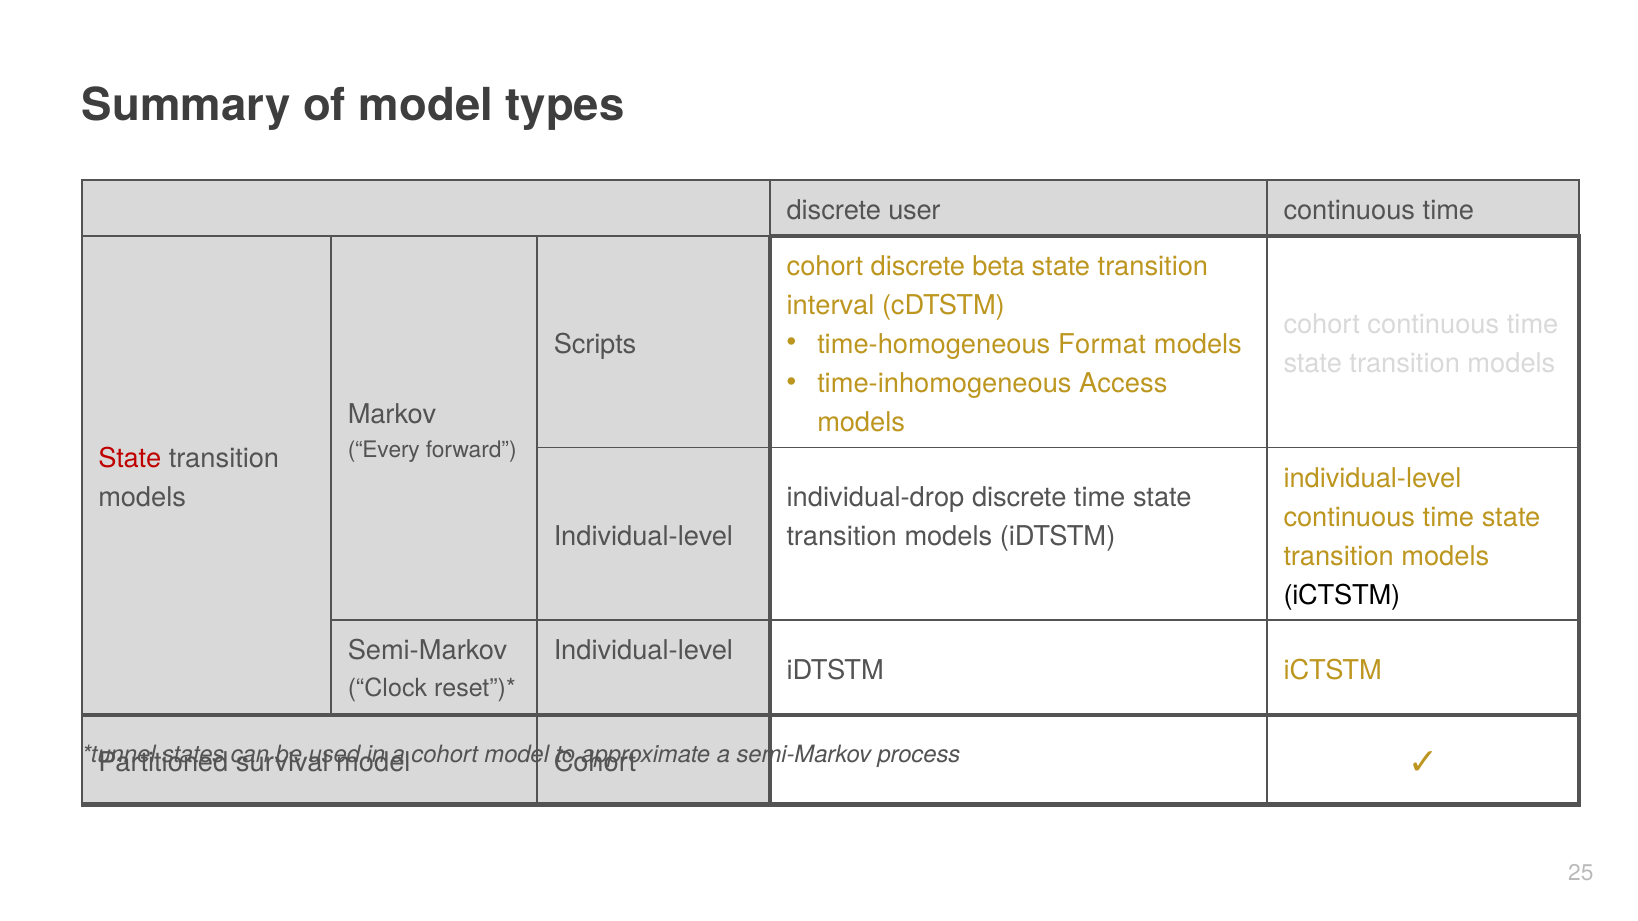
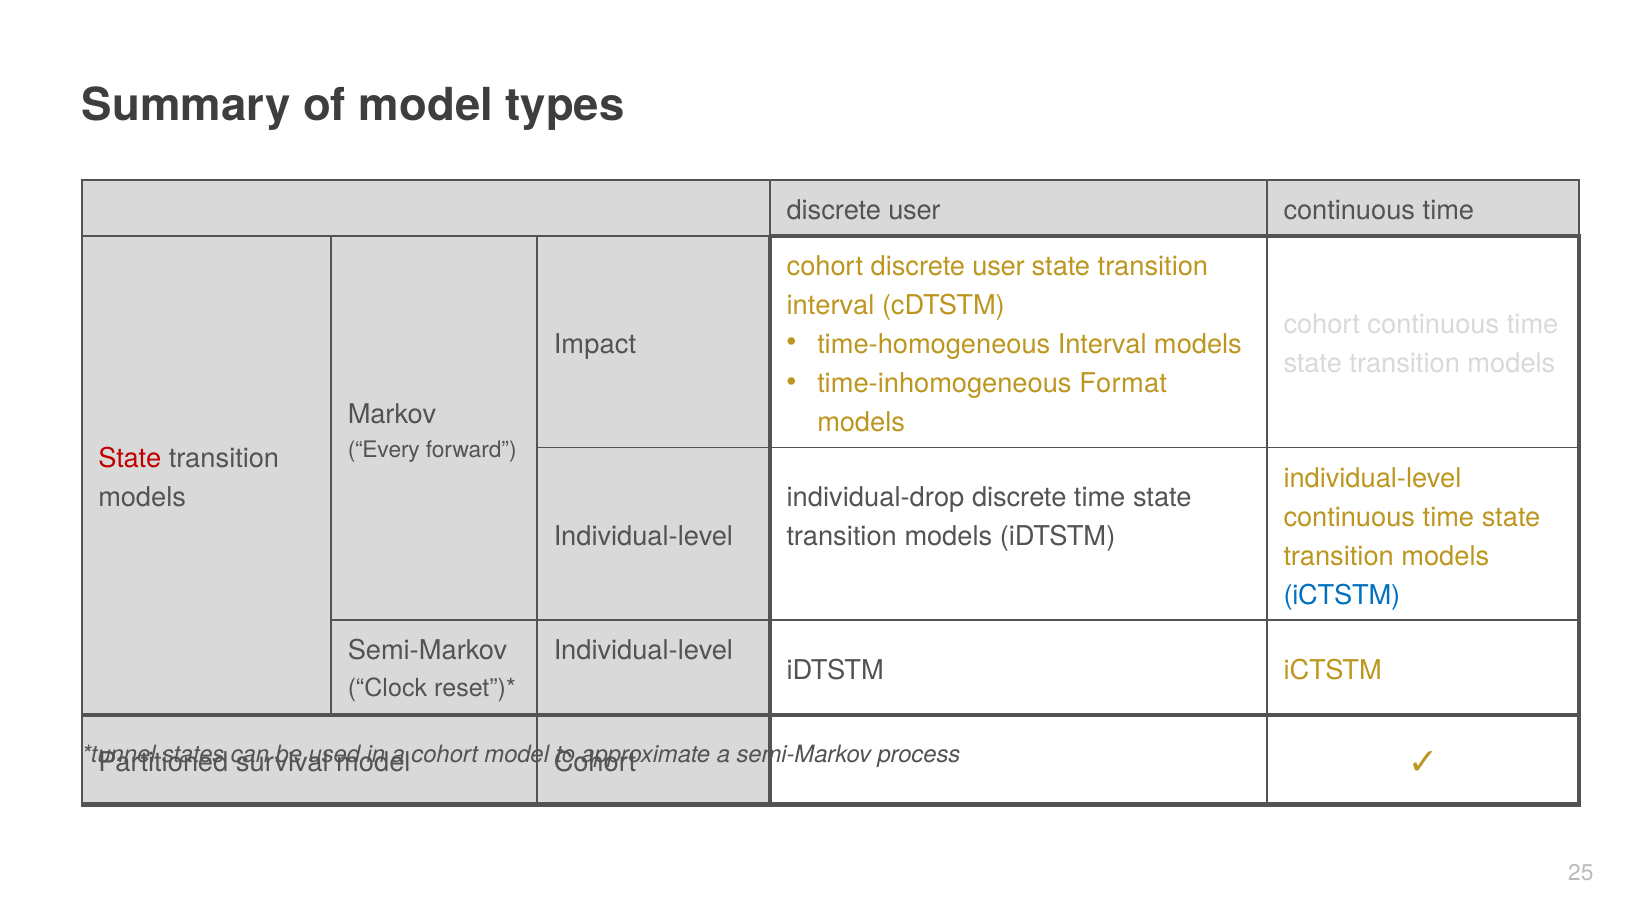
cohort discrete beta: beta -> user (999, 266)
time-homogeneous Format: Format -> Interval (1102, 345)
Scripts: Scripts -> Impact (595, 345)
Access: Access -> Format (1123, 384)
iCTSTM colour: black -> blue (1342, 596)
